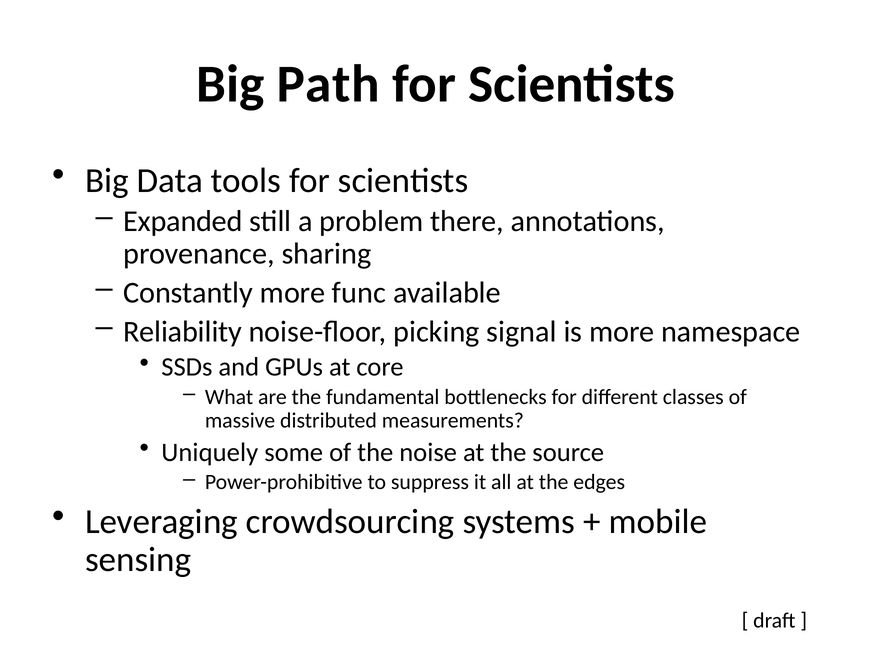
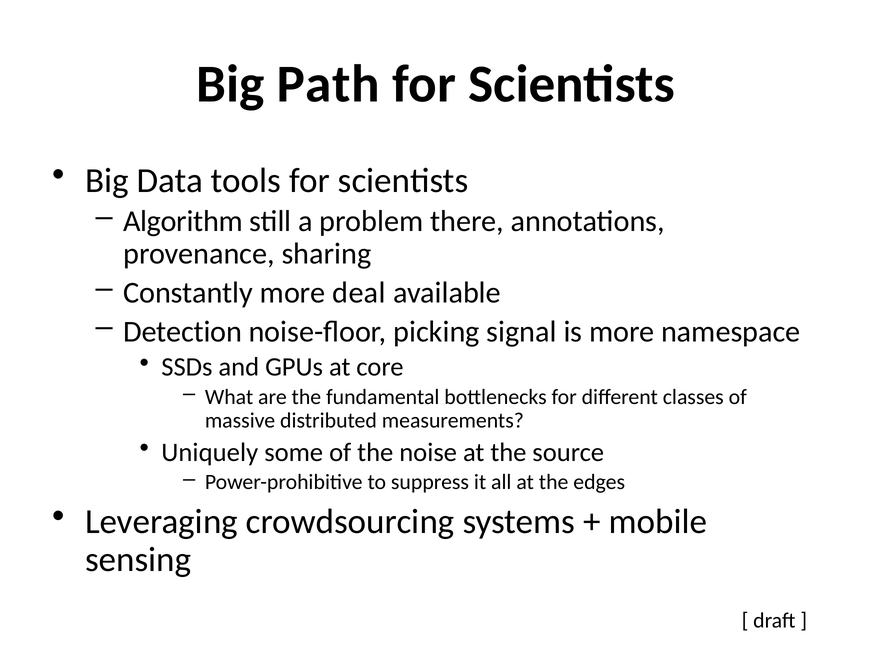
Expanded: Expanded -> Algorithm (183, 221)
func: func -> deal (359, 293)
Reliability: Reliability -> Detection (183, 332)
